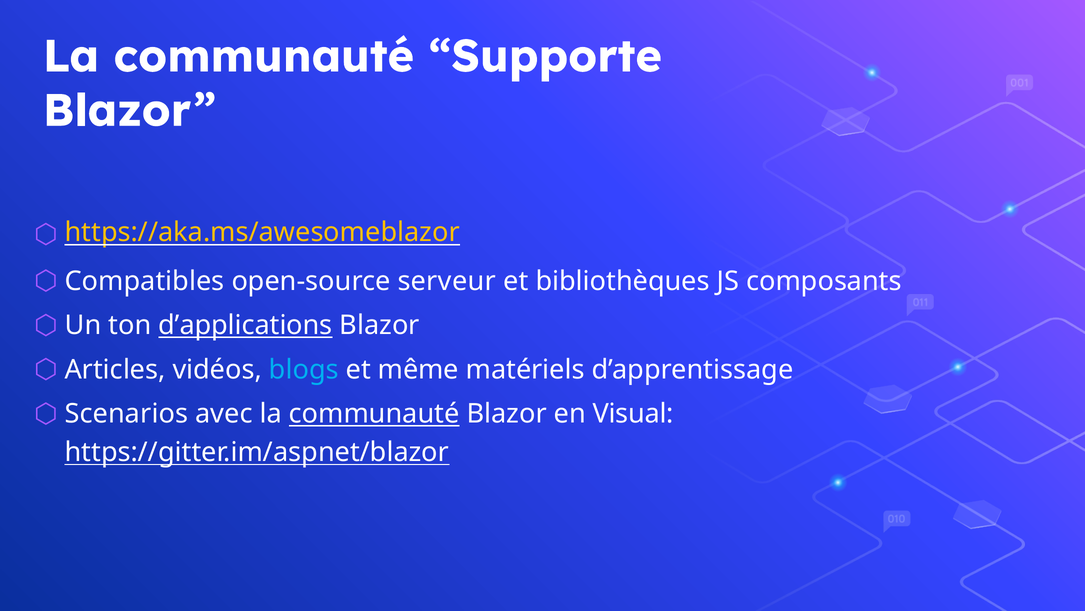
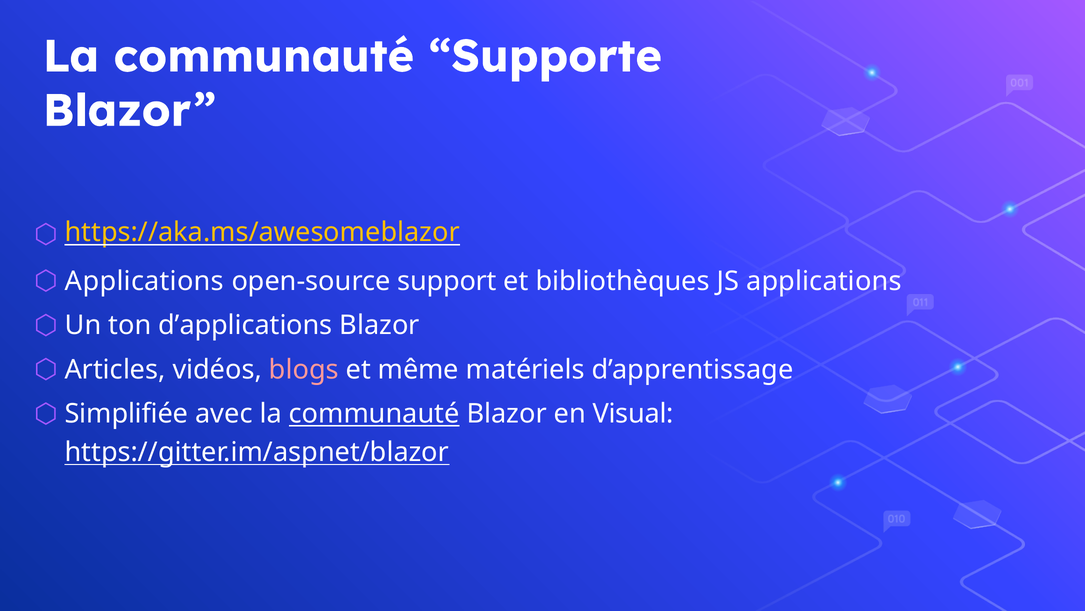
Compatibles: Compatibles -> Applications (144, 281)
serveur: serveur -> support (447, 281)
JS composants: composants -> applications (824, 281)
d’applications underline: present -> none (245, 325)
blogs colour: light blue -> pink (304, 369)
Scenarios: Scenarios -> Simplifiée (126, 414)
